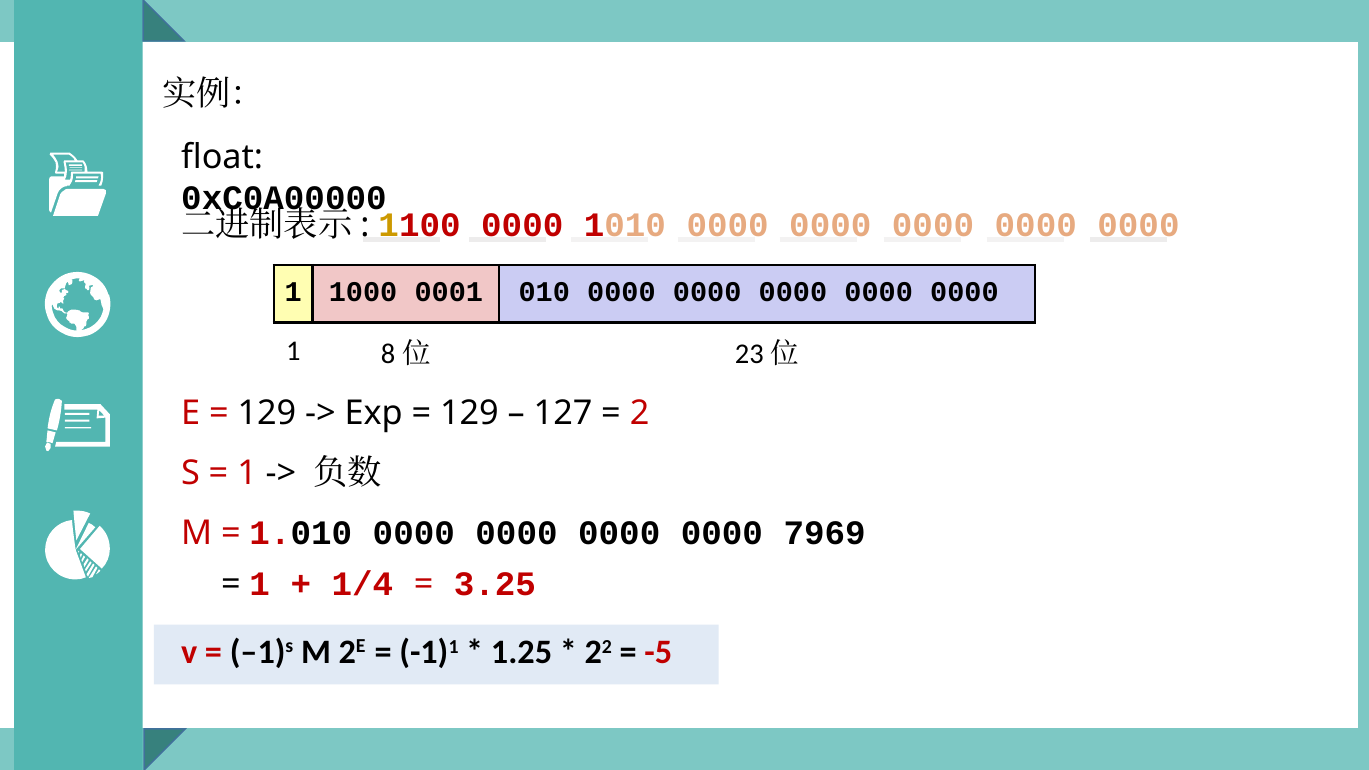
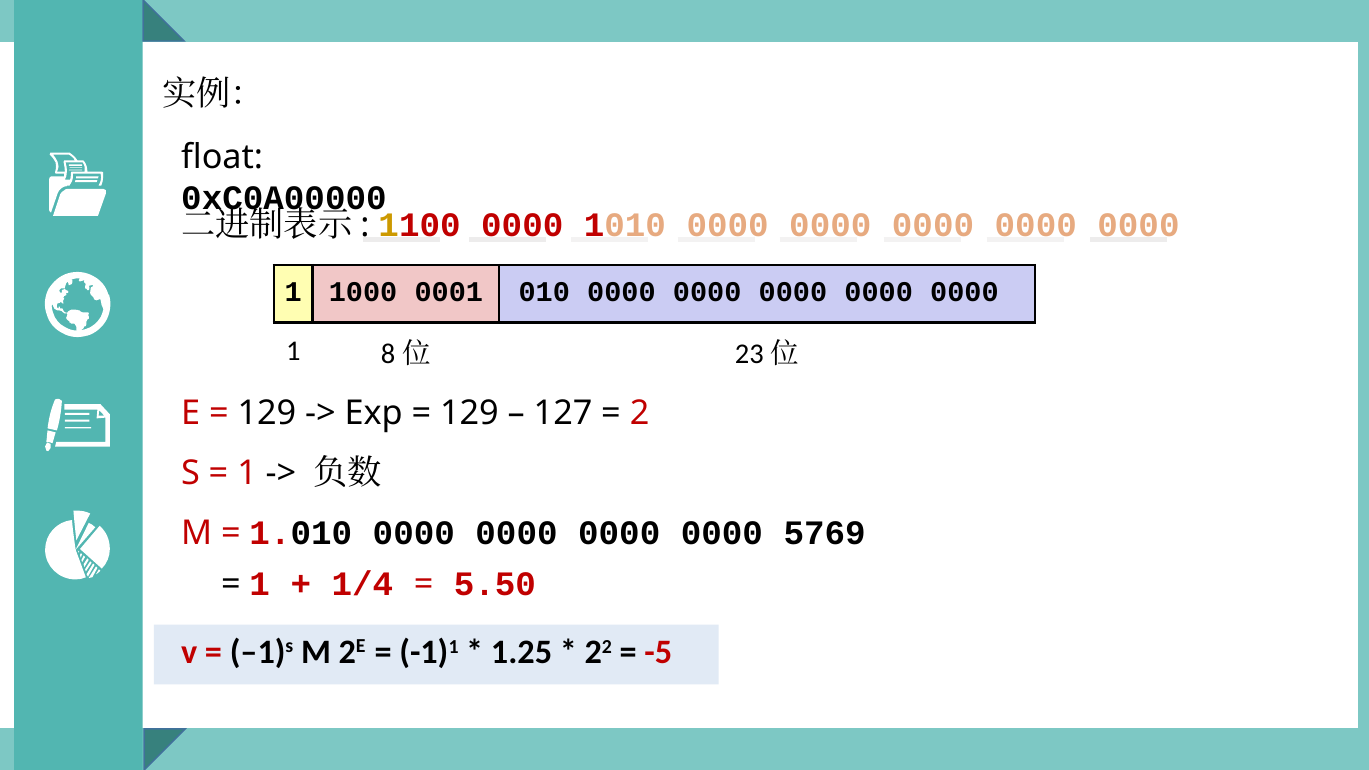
7969: 7969 -> 5769 (825, 533)
3.25: 3.25 -> 5.50 (495, 585)
